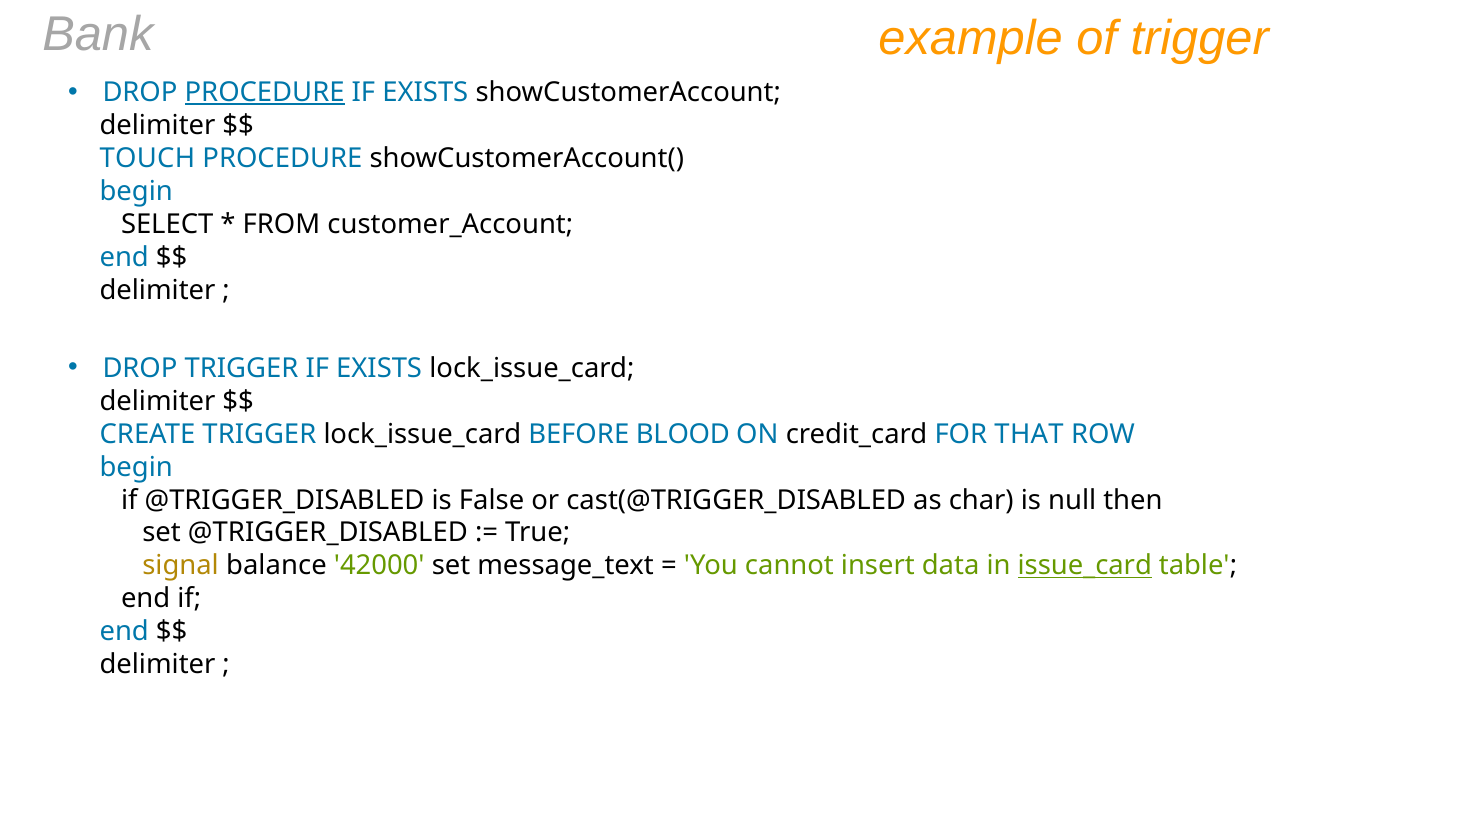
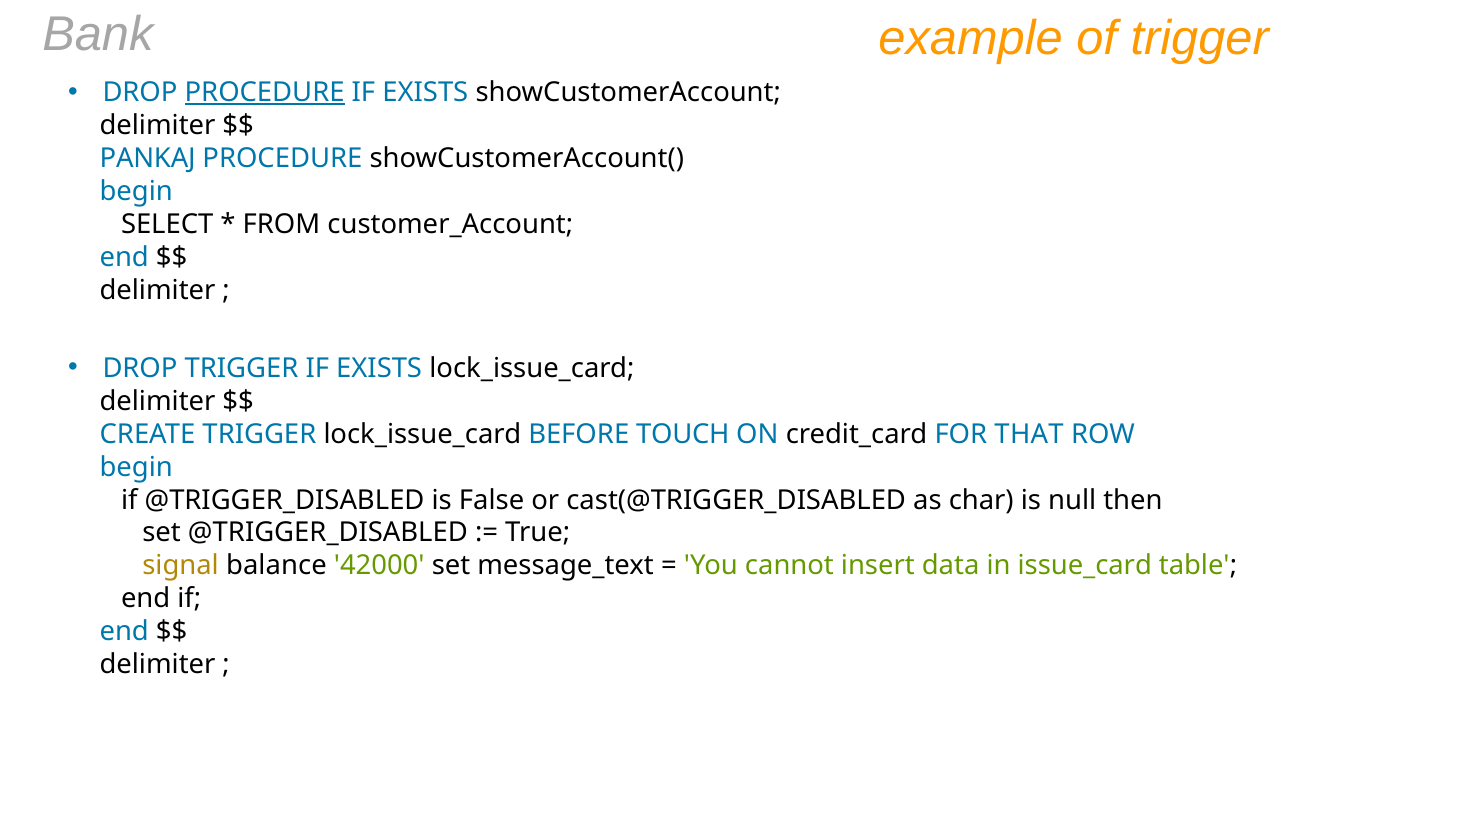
TOUCH: TOUCH -> PANKAJ (148, 158)
BLOOD: BLOOD -> TOUCH (683, 434)
issue_card underline: present -> none (1085, 566)
